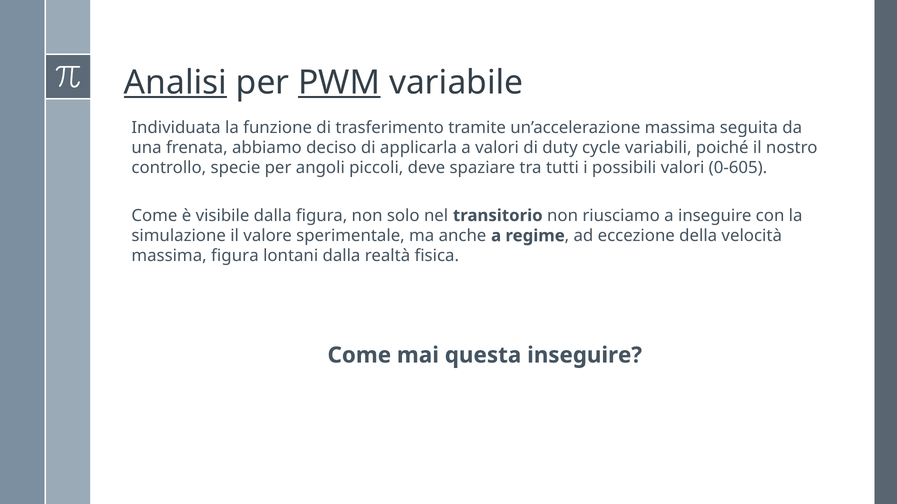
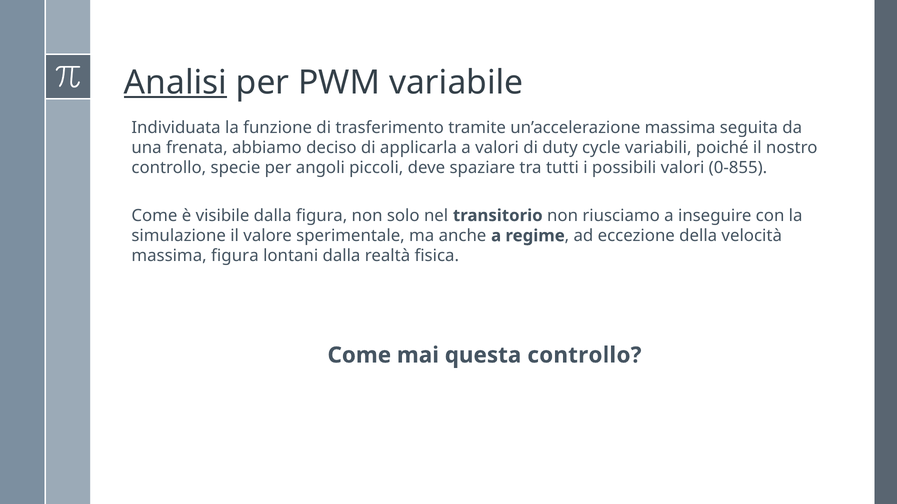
PWM underline: present -> none (339, 83)
0-605: 0-605 -> 0-855 (738, 168)
questa inseguire: inseguire -> controllo (584, 356)
